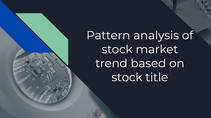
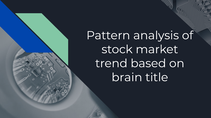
stock: stock -> brain (127, 78)
